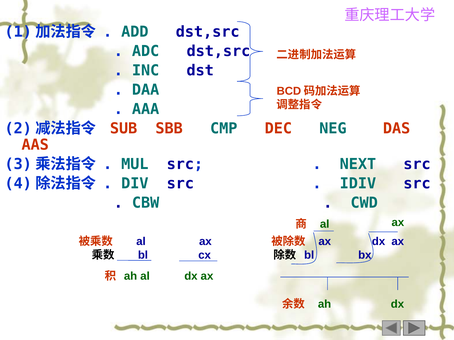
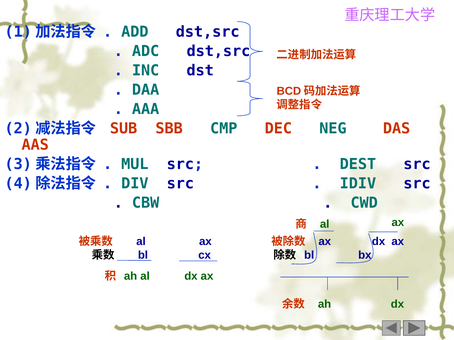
NEXT: NEXT -> DEST (358, 164)
